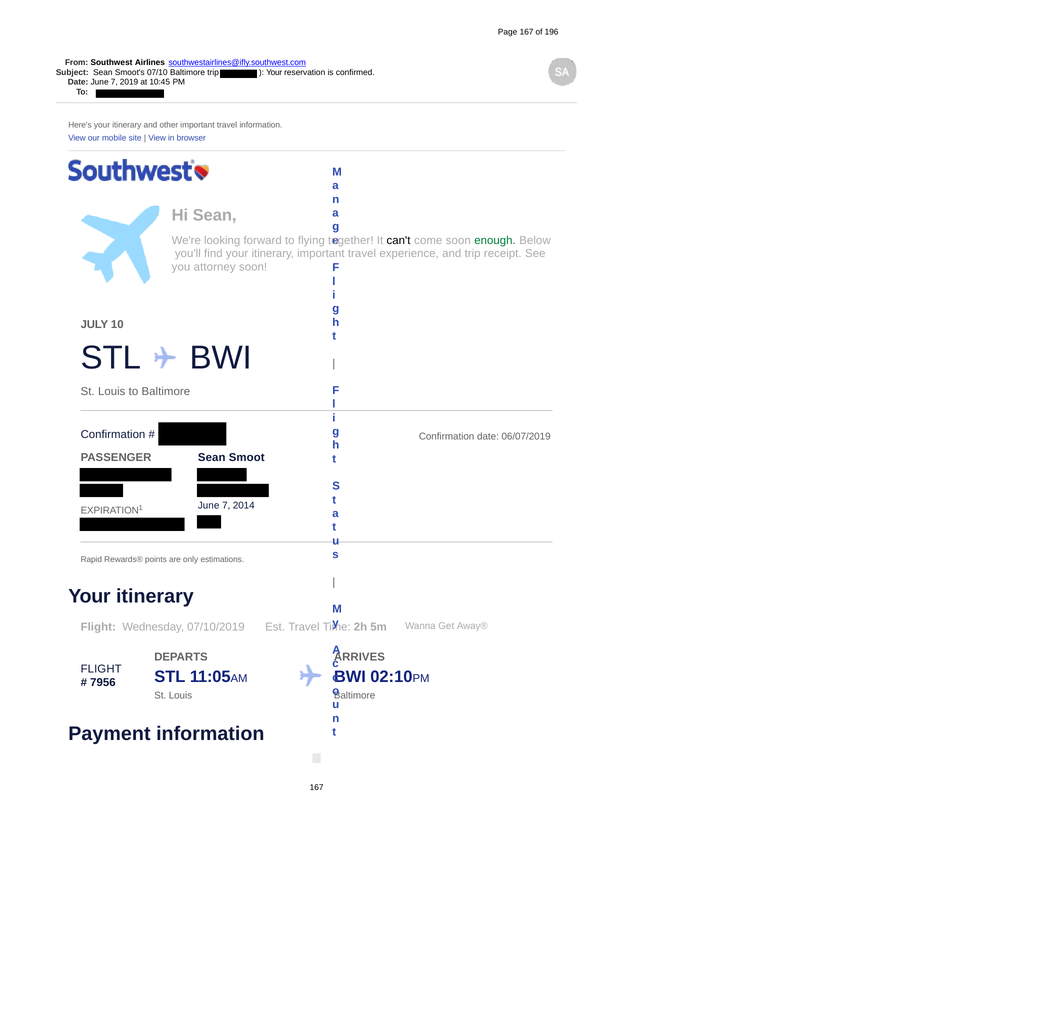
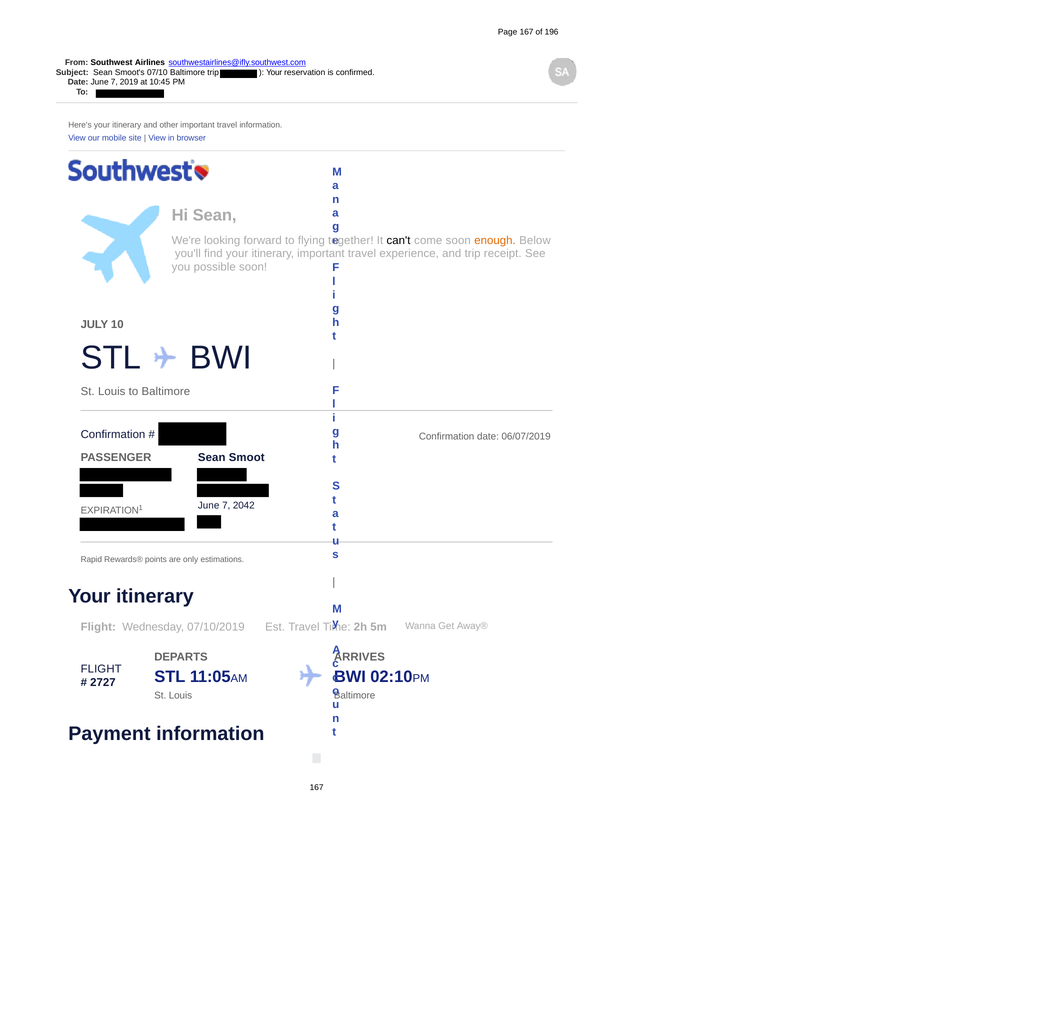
enough colour: green -> orange (495, 241)
attorney: attorney -> possible (215, 267)
2014: 2014 -> 2042 (244, 506)
7956: 7956 -> 2727 (103, 683)
